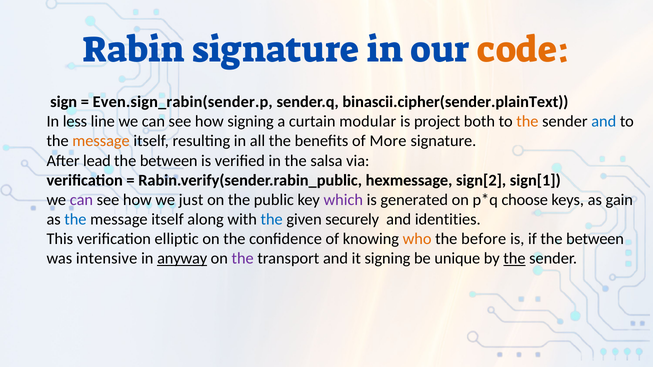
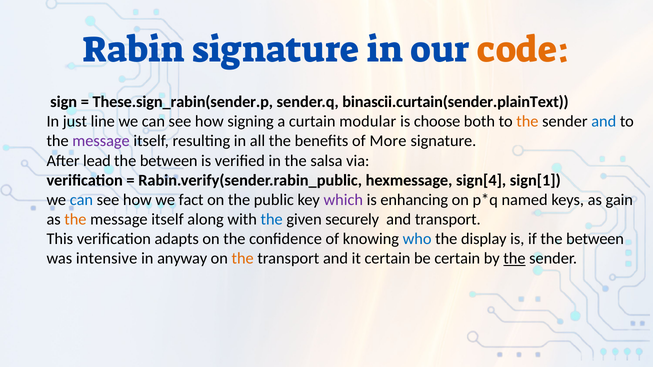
Even.sign_rabin(sender.p: Even.sign_rabin(sender.p -> These.sign_rabin(sender.p (183, 102)
binascii.cipher(sender.plainText: binascii.cipher(sender.plainText -> binascii.curtain(sender.plainText (455, 102)
less: less -> just (75, 122)
project: project -> choose (437, 122)
message colour: orange -> purple (101, 141)
sign[2: sign[2 -> sign[4 (481, 180)
can colour: purple -> blue (81, 200)
just: just -> fact (191, 200)
generated: generated -> enhancing (414, 200)
choose: choose -> named (525, 200)
the colour: blue -> orange (75, 220)
and identities: identities -> transport (448, 220)
elliptic: elliptic -> adapts (177, 239)
who colour: orange -> blue (417, 239)
before: before -> display (484, 239)
anyway underline: present -> none (182, 259)
the colour: purple -> orange (243, 259)
it signing: signing -> certain (387, 259)
be unique: unique -> certain (457, 259)
